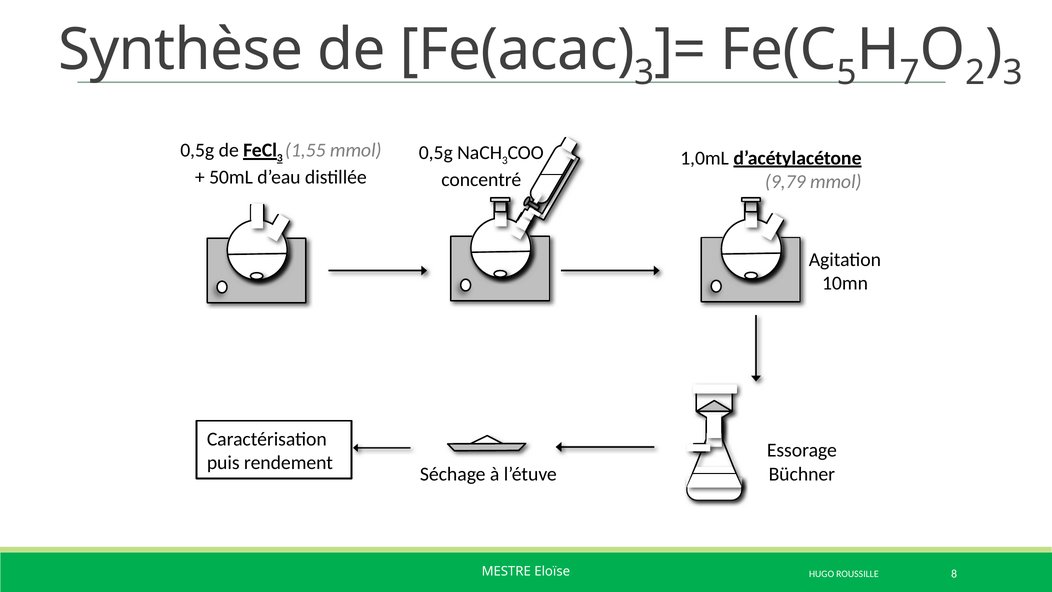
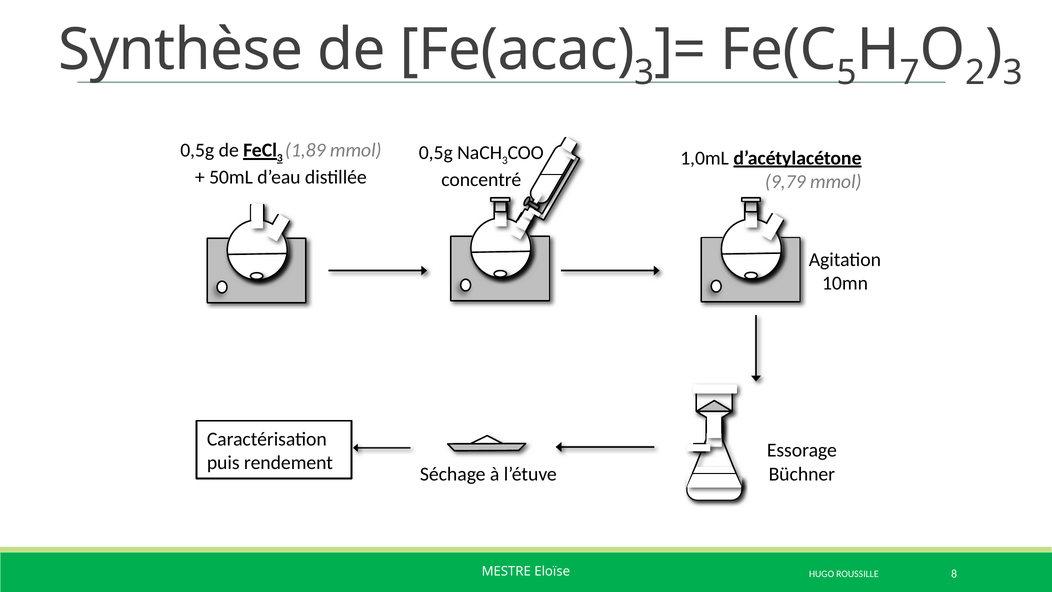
1,55: 1,55 -> 1,89 (305, 150)
